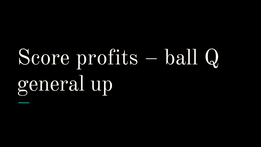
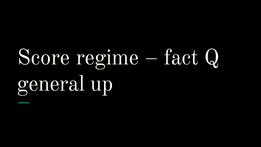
profits: profits -> regime (107, 57)
ball: ball -> fact (181, 57)
